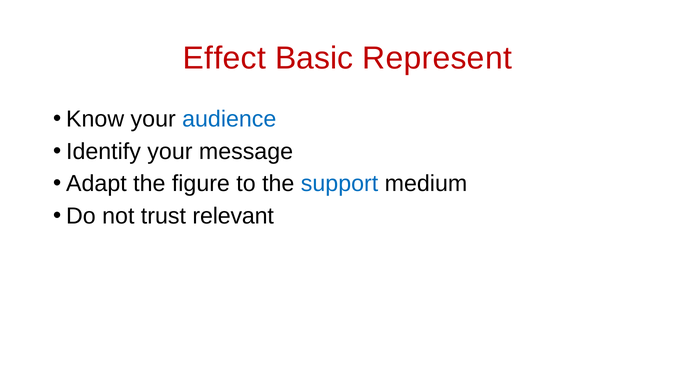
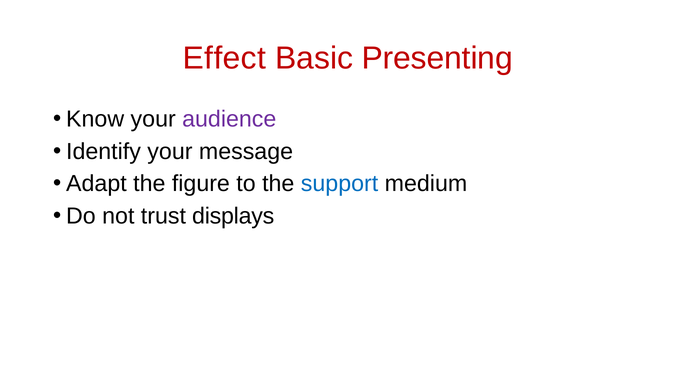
Represent: Represent -> Presenting (437, 58)
audience colour: blue -> purple (229, 119)
relevant: relevant -> displays (233, 216)
